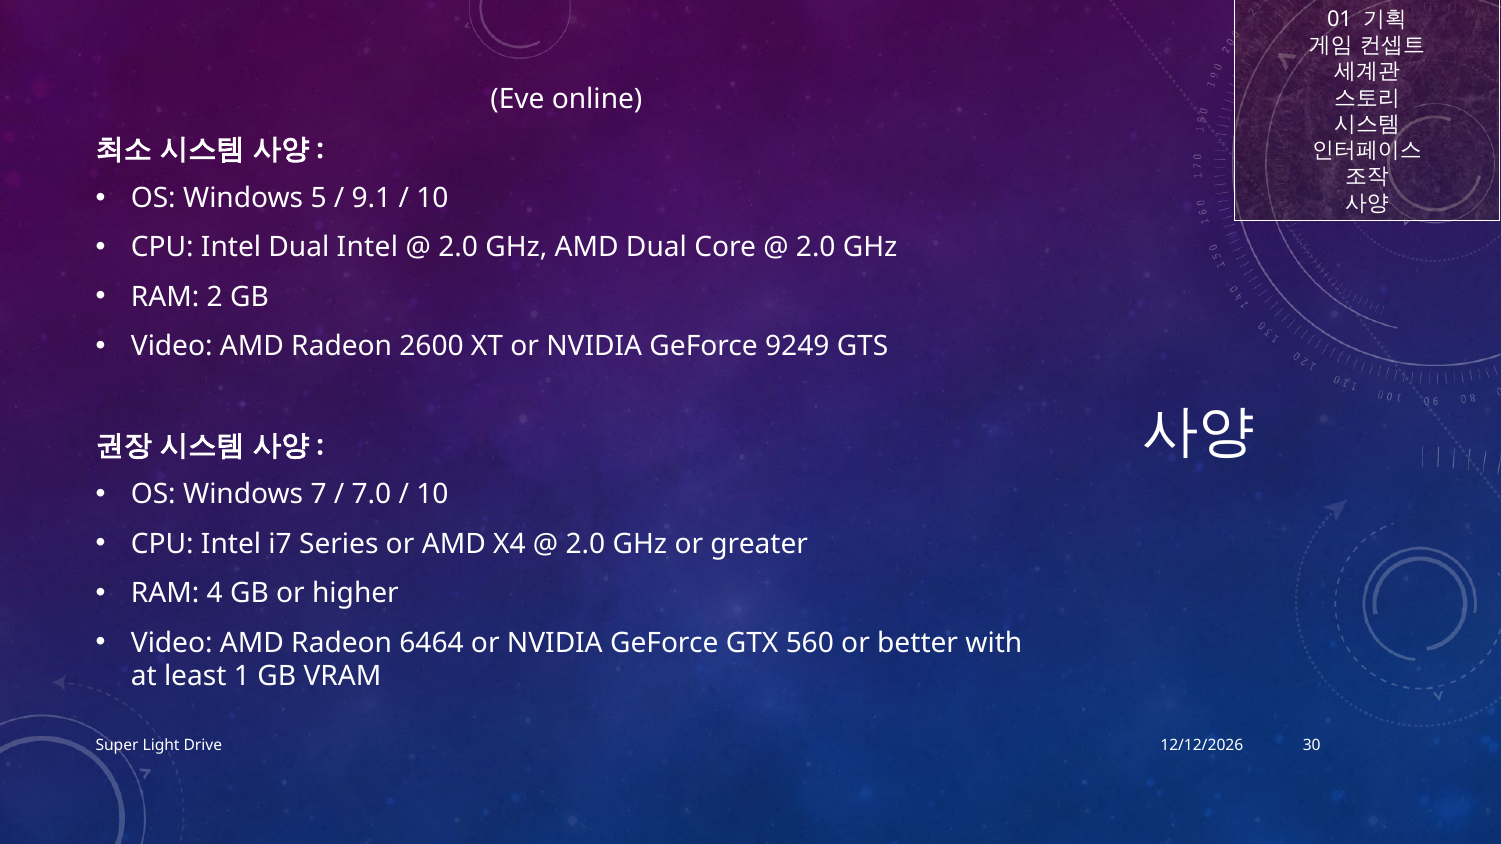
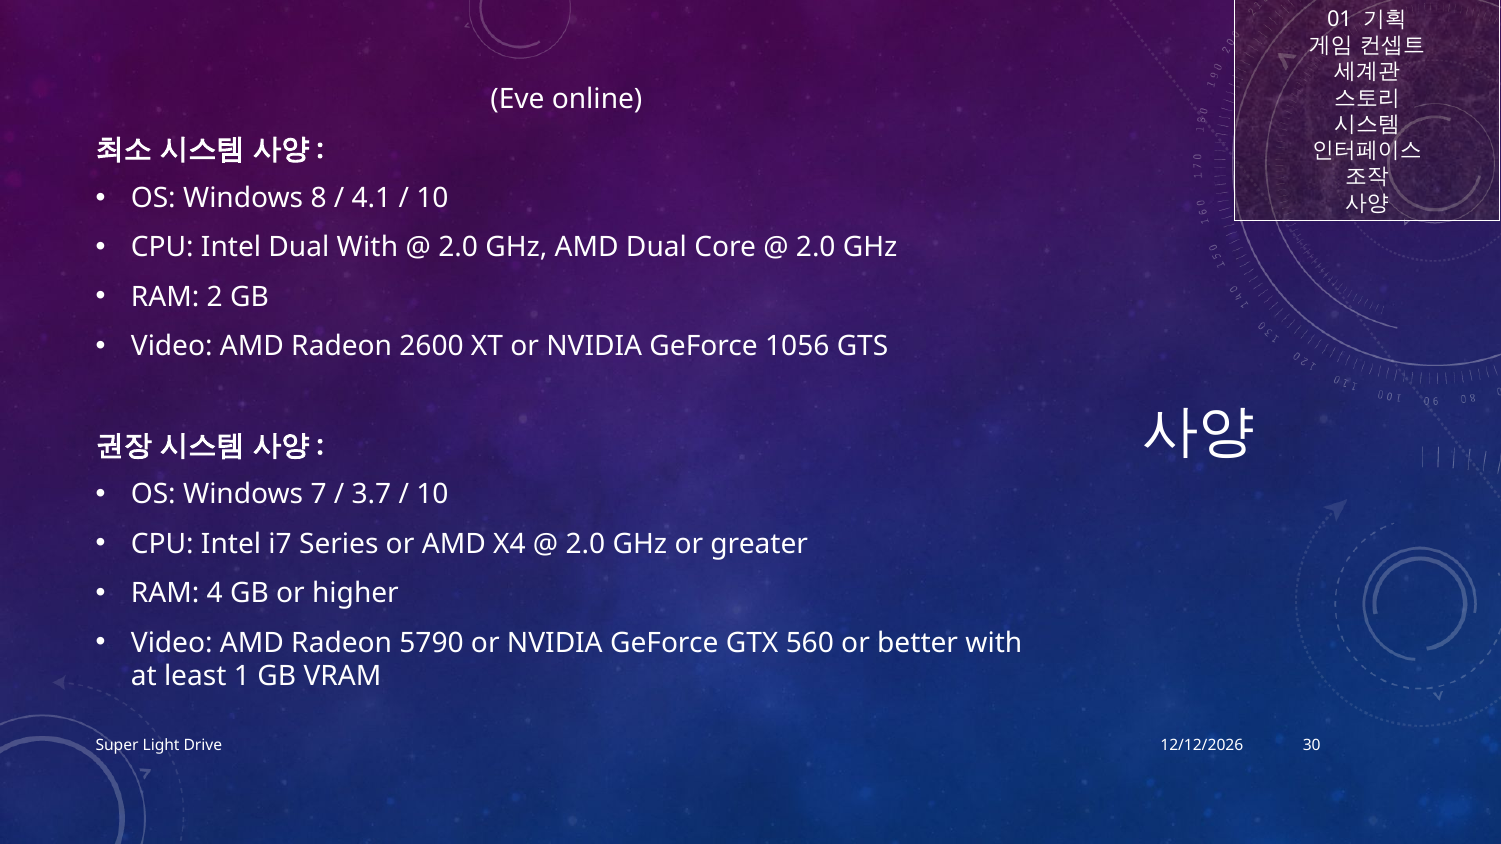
5: 5 -> 8 (319, 198)
9.1: 9.1 -> 4.1 (371, 198)
Dual Intel: Intel -> With (367, 248)
9249: 9249 -> 1056 (797, 347)
7.0: 7.0 -> 3.7 (371, 495)
6464: 6464 -> 5790 (432, 643)
